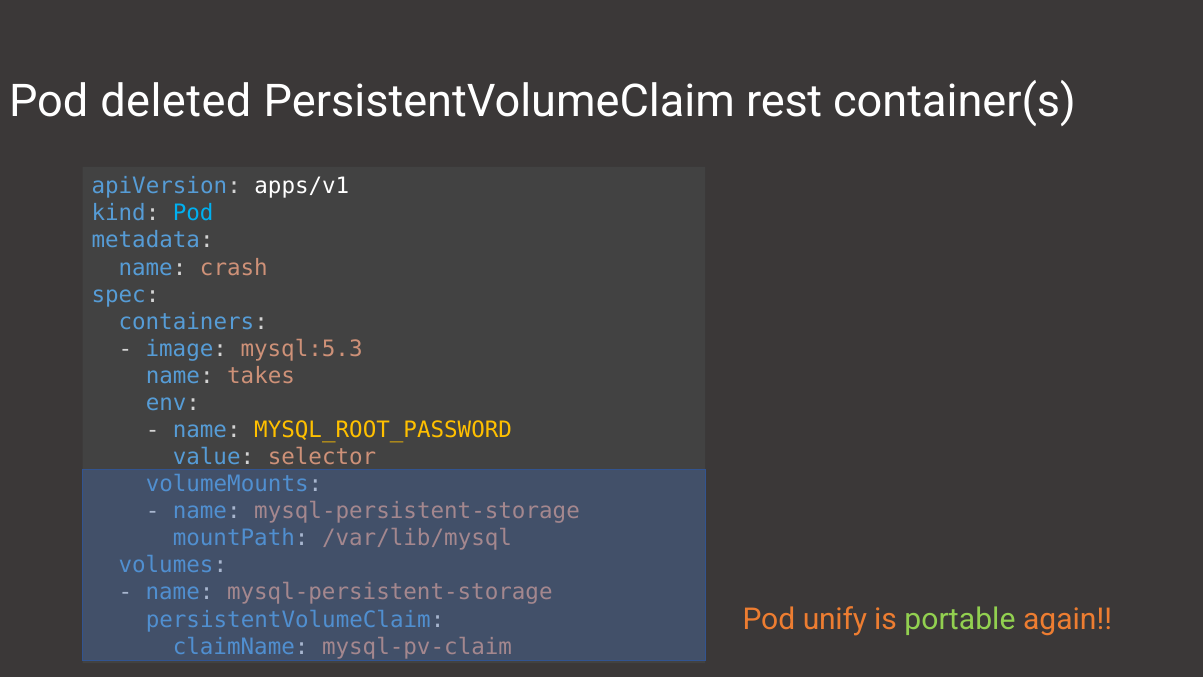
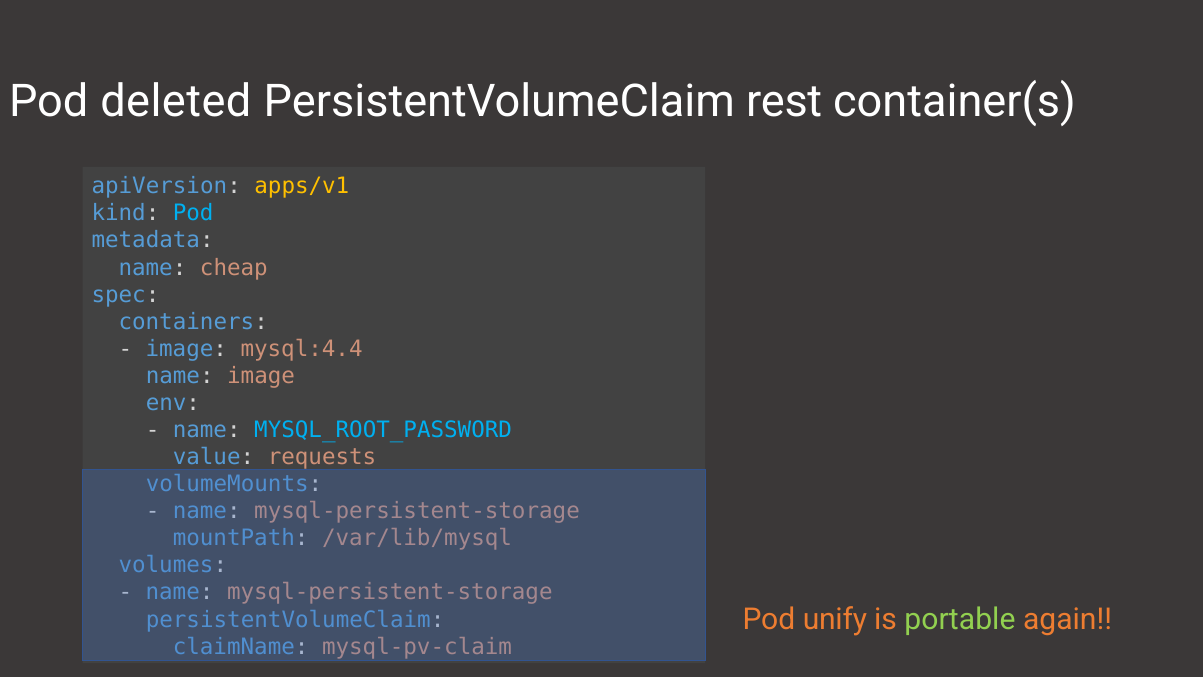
apps/v1 colour: white -> yellow (302, 186)
crash: crash -> cheap (234, 267)
mysql:5.3: mysql:5.3 -> mysql:4.4 (302, 349)
name takes: takes -> image (261, 376)
MYSQL_ROOT_PASSWORD colour: yellow -> light blue (383, 430)
selector: selector -> requests (322, 457)
